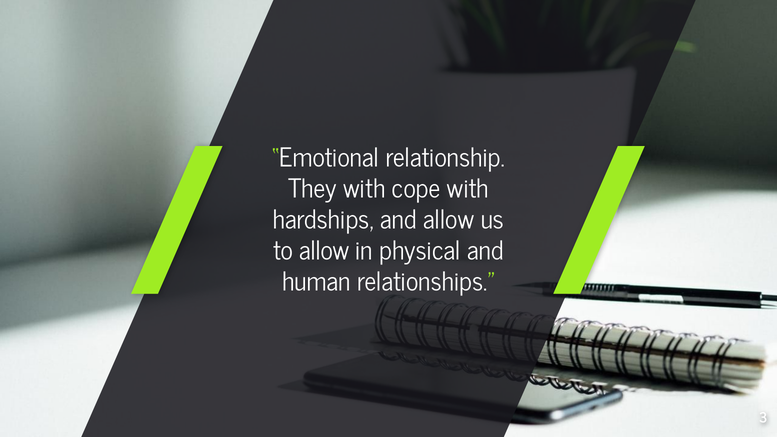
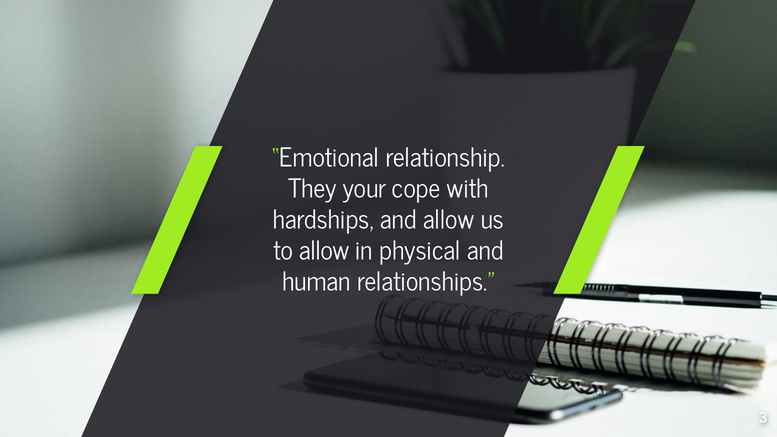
They with: with -> your (365, 189)
